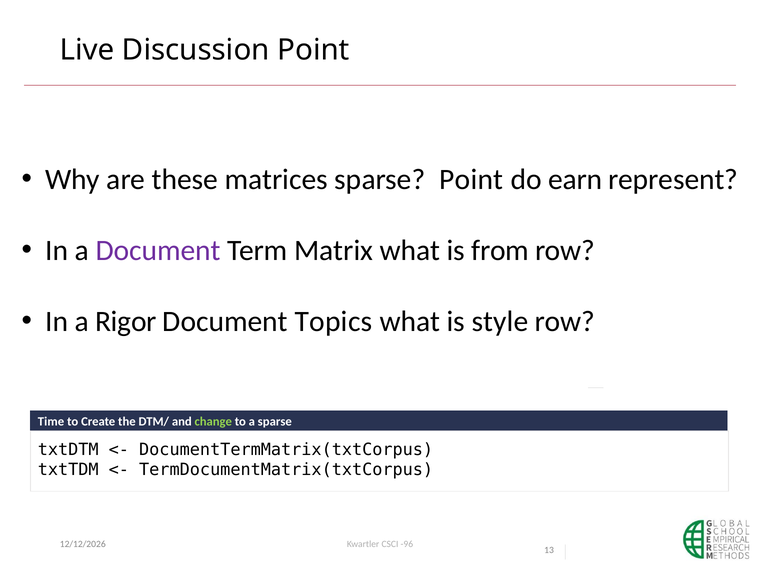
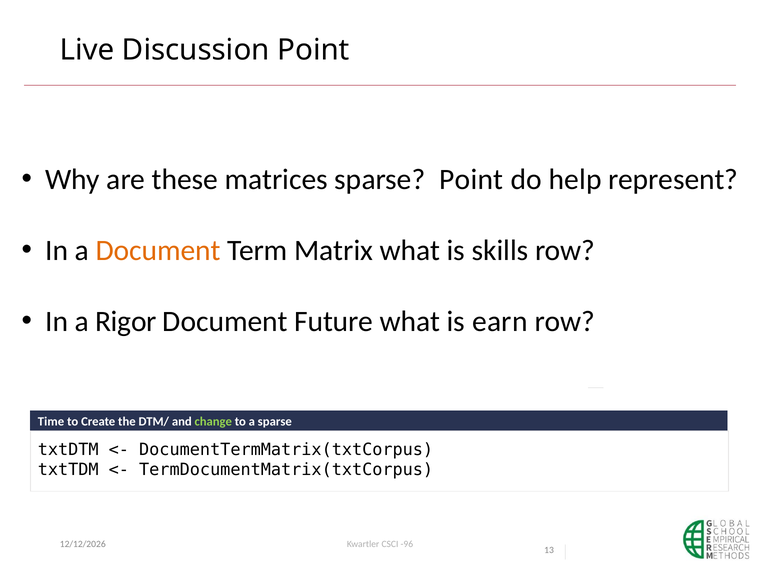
earn: earn -> help (575, 179)
Document colour: purple -> orange (158, 250)
from: from -> skills (500, 250)
Topics: Topics -> Future (334, 321)
style: style -> earn (500, 321)
